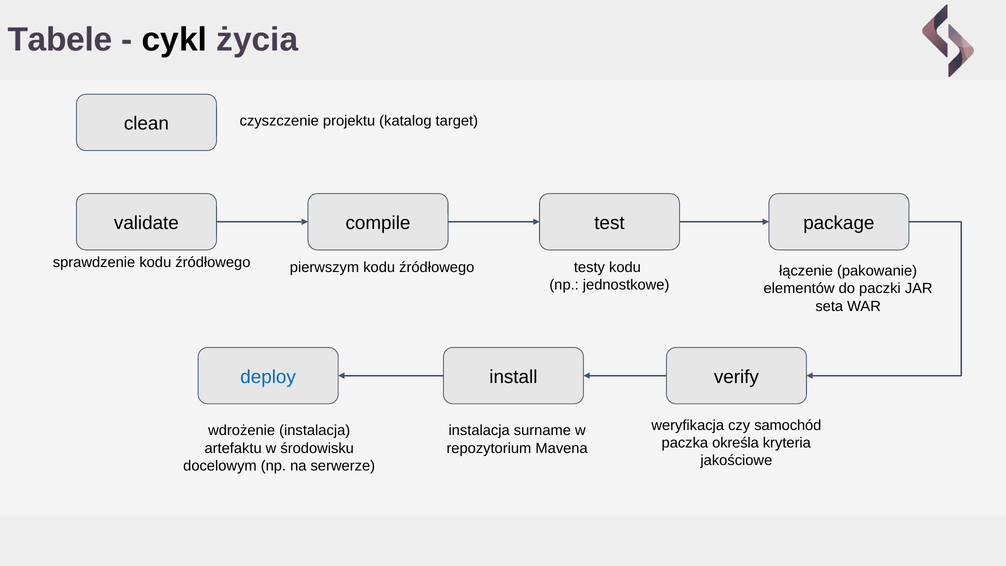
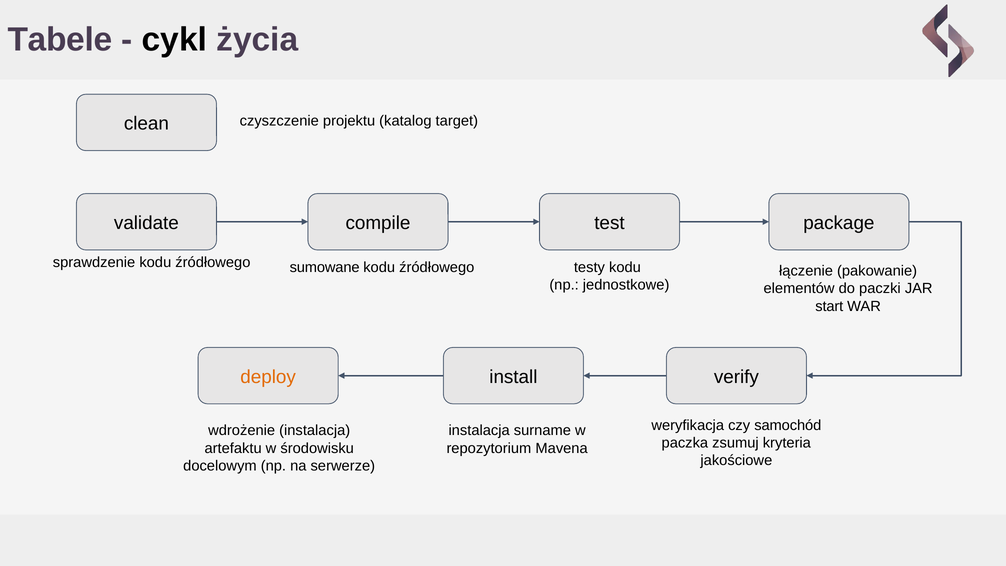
pierwszym: pierwszym -> sumowane (325, 267)
seta: seta -> start (829, 306)
deploy colour: blue -> orange (268, 377)
określa: określa -> zsumuj (735, 443)
